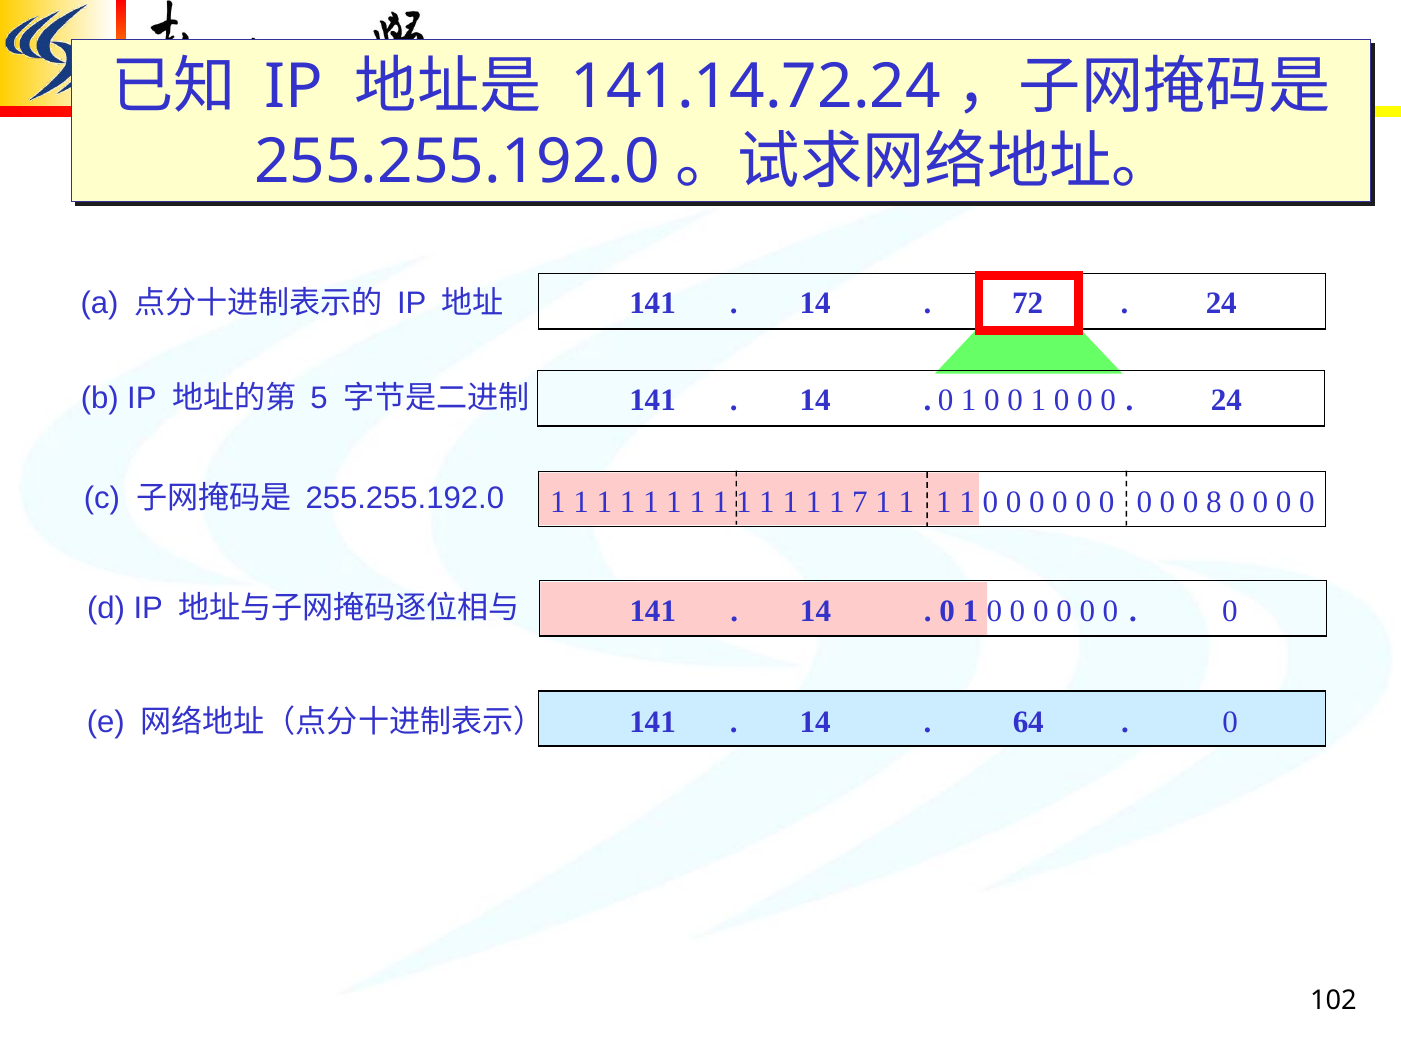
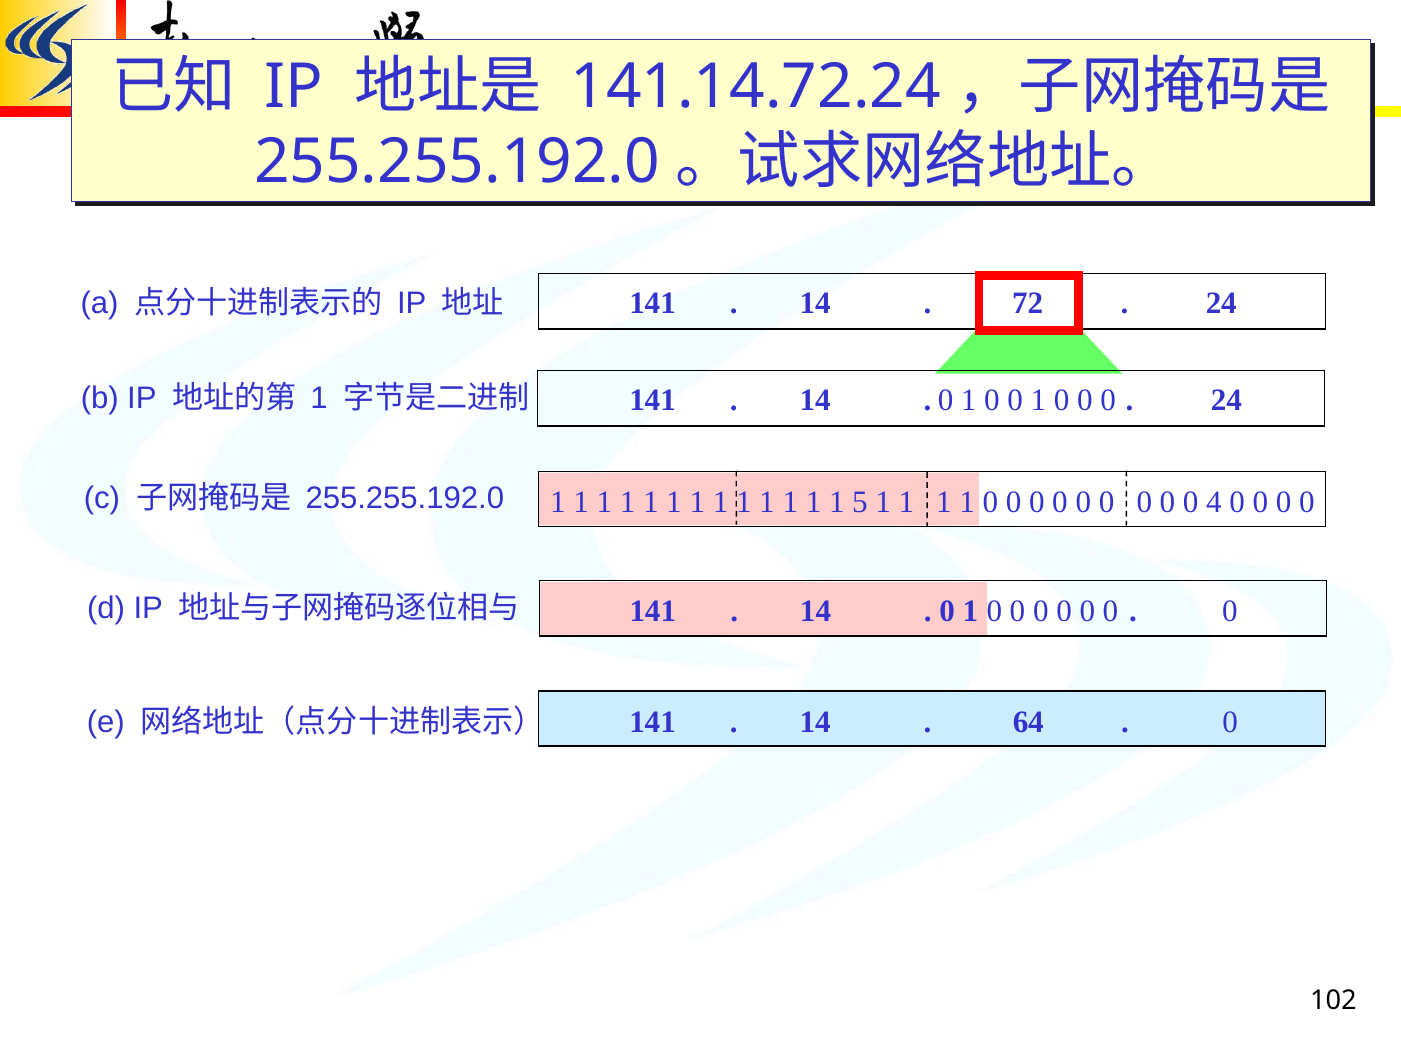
5: 5 -> 1 (319, 398)
8: 8 -> 4 (1214, 502)
7: 7 -> 5 (860, 502)
